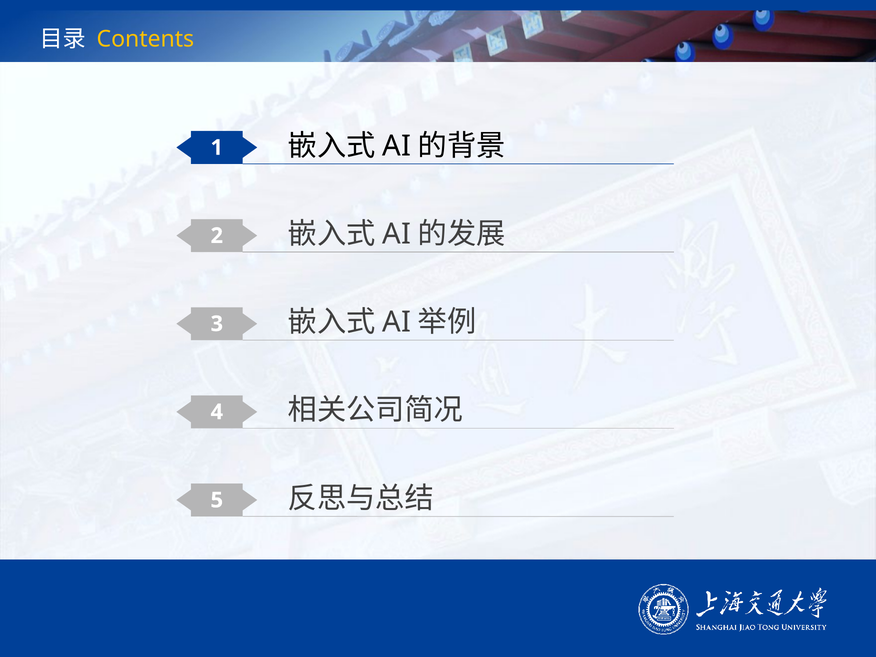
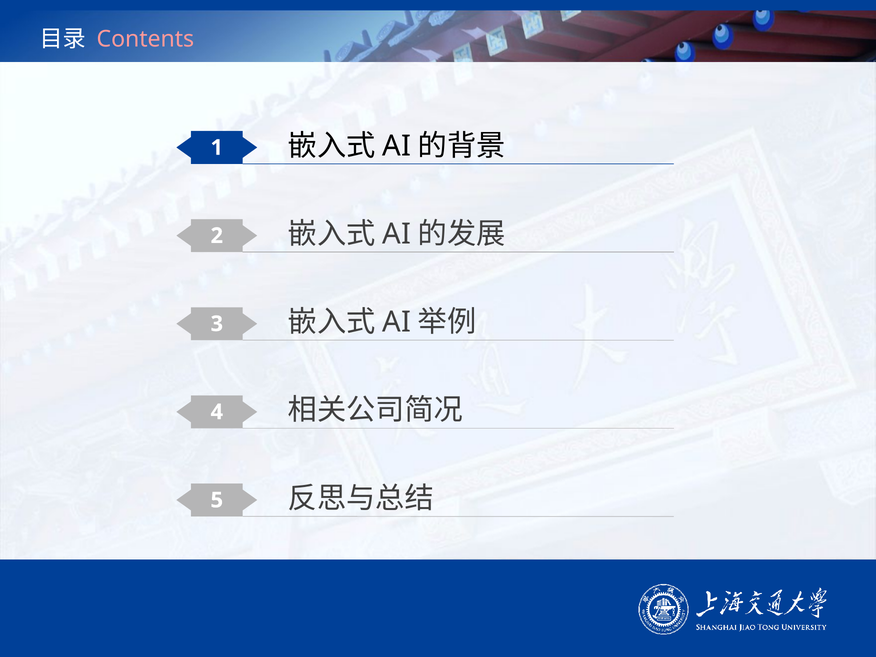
Contents colour: yellow -> pink (145, 39)
